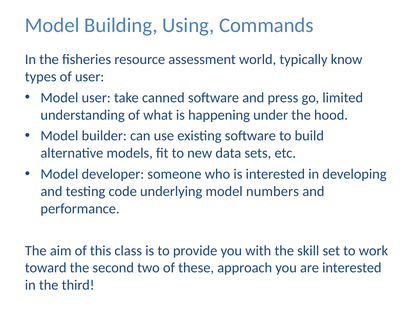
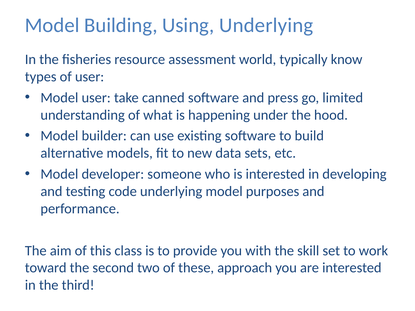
Using Commands: Commands -> Underlying (266, 25)
numbers: numbers -> purposes (273, 192)
